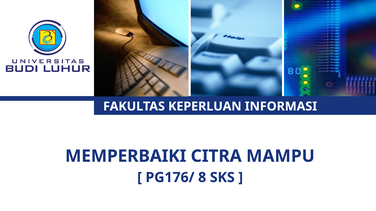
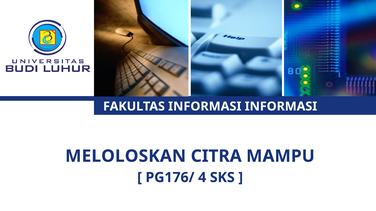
FAKULTAS KEPERLUAN: KEPERLUAN -> INFORMASI (205, 107)
MEMPERBAIKI: MEMPERBAIKI -> MELOLOSKAN (126, 156)
8: 8 -> 4 (202, 178)
